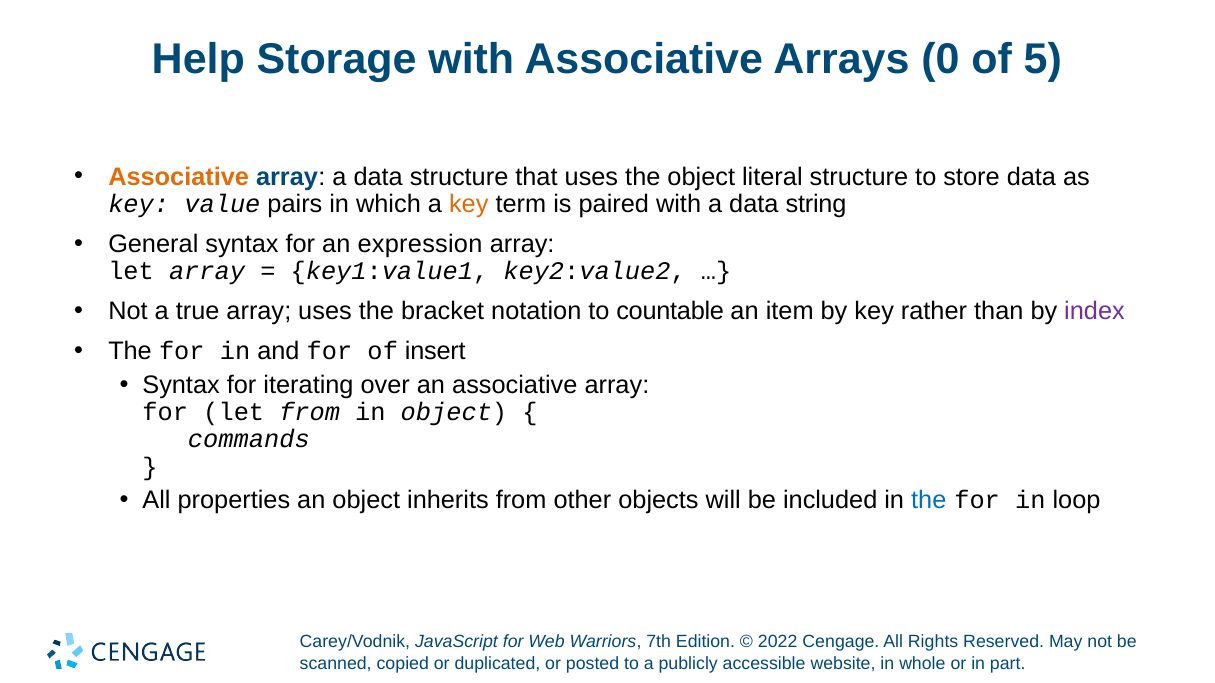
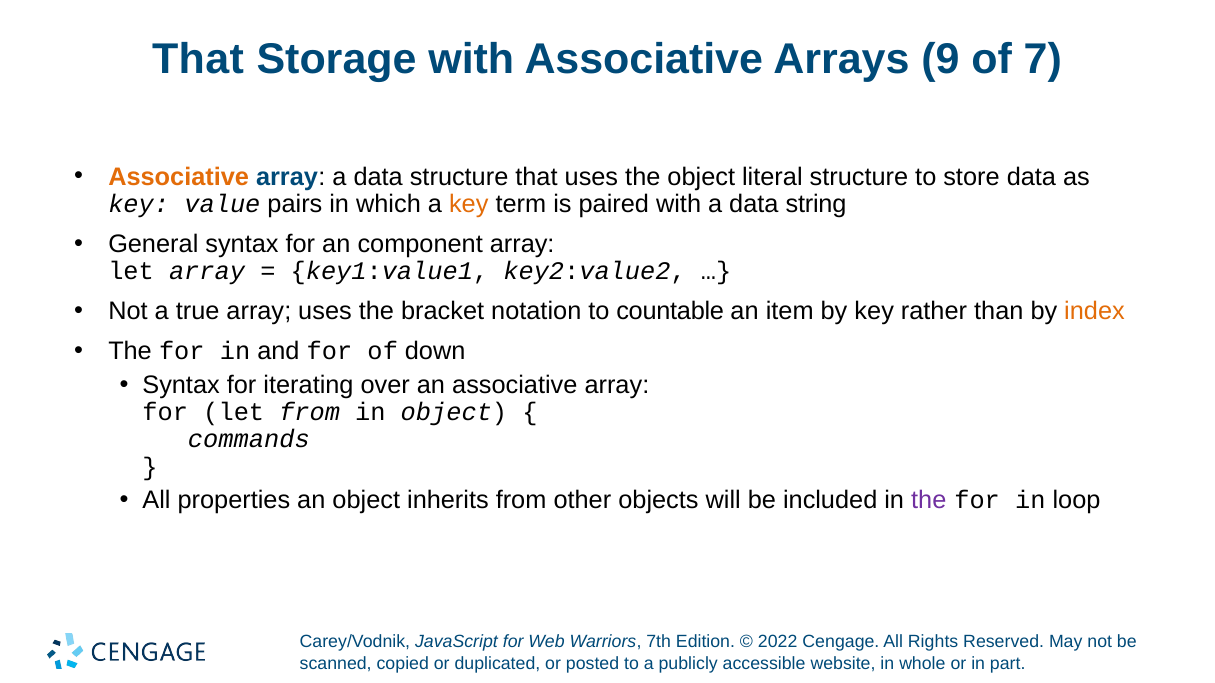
Help: Help -> That (198, 59)
0: 0 -> 9 (940, 59)
5: 5 -> 7 (1043, 59)
expression: expression -> component (420, 244)
index colour: purple -> orange (1095, 311)
insert: insert -> down (435, 351)
the colour: blue -> purple (929, 501)
